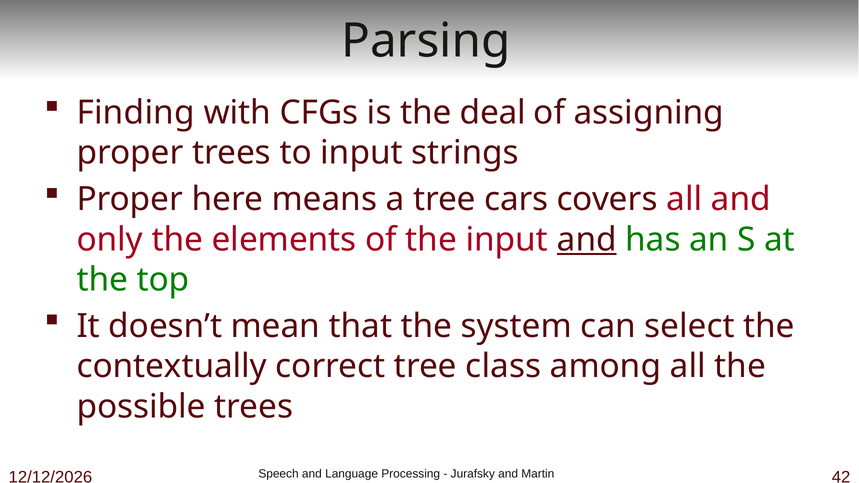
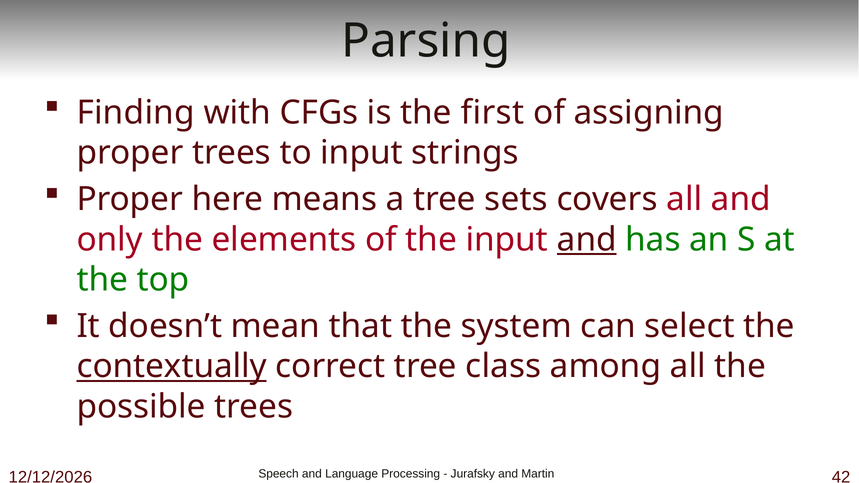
deal: deal -> first (492, 113)
cars: cars -> sets (516, 199)
contextually underline: none -> present (172, 367)
